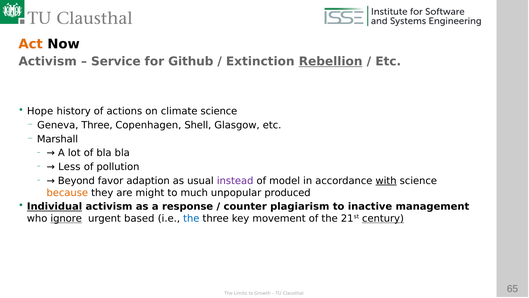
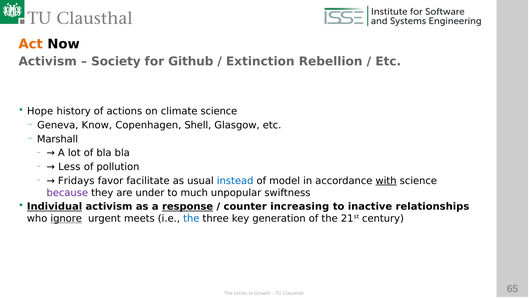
Service: Service -> Society (116, 61)
Rebellion underline: present -> none (331, 61)
Geneva Three: Three -> Know (97, 125)
Beyond: Beyond -> Fridays (76, 181)
adaption: adaption -> facilitate (148, 181)
instead colour: purple -> blue (235, 181)
because colour: orange -> purple (67, 192)
might: might -> under (150, 192)
produced: produced -> swiftness (287, 192)
response underline: none -> present (188, 206)
plagiarism: plagiarism -> increasing (300, 206)
management: management -> relationships (432, 206)
based: based -> meets (139, 218)
movement: movement -> generation (279, 218)
century underline: present -> none (383, 218)
